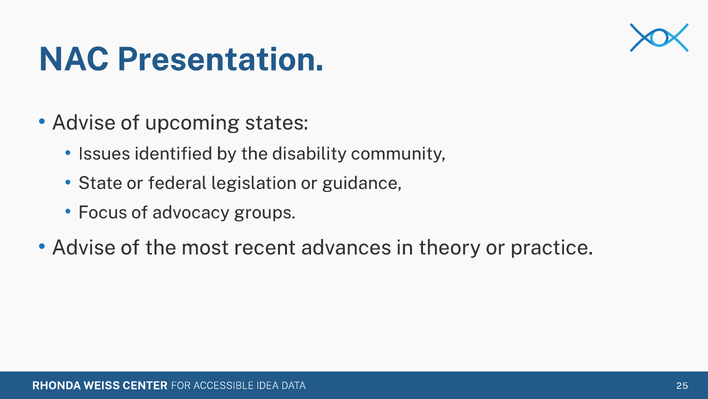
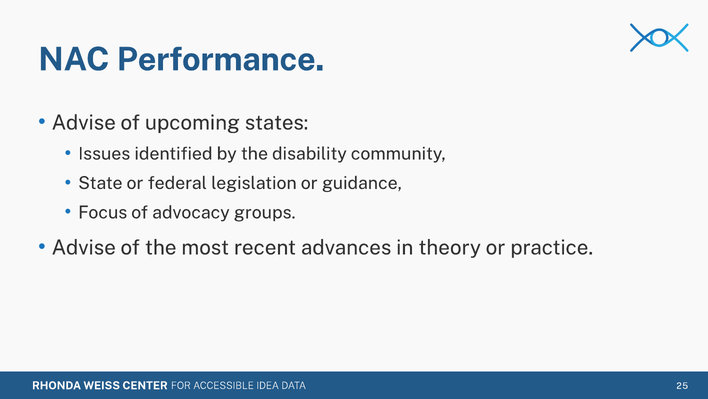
Presentation: Presentation -> Performance (221, 59)
